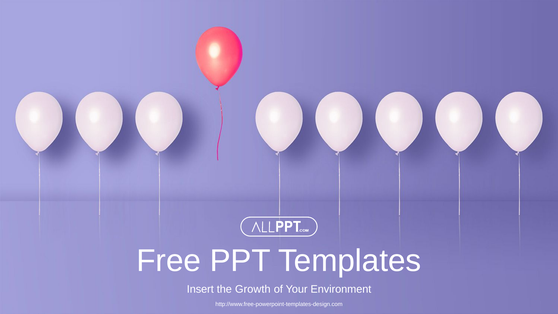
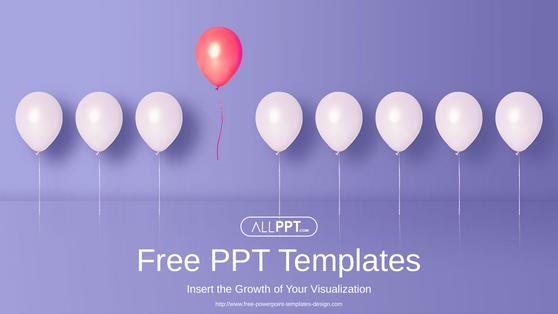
Environment: Environment -> Visualization (341, 289)
